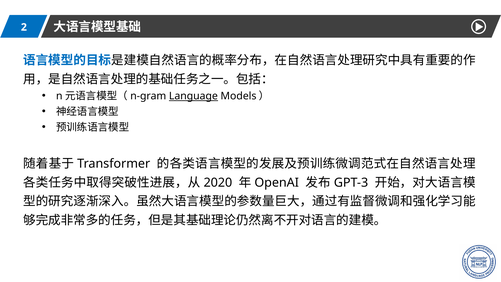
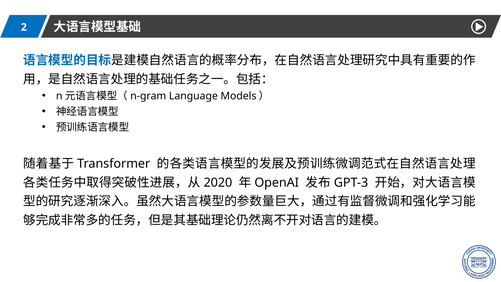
Language underline: present -> none (193, 96)
